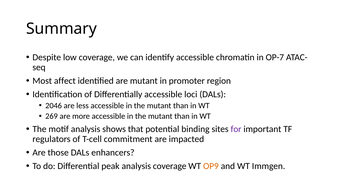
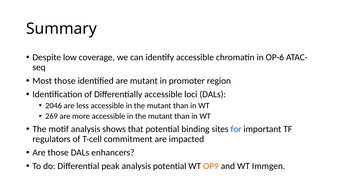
OP-7: OP-7 -> OP-6 (275, 57)
Most affect: affect -> those (65, 81)
for colour: purple -> blue (236, 129)
analysis coverage: coverage -> potential (170, 166)
